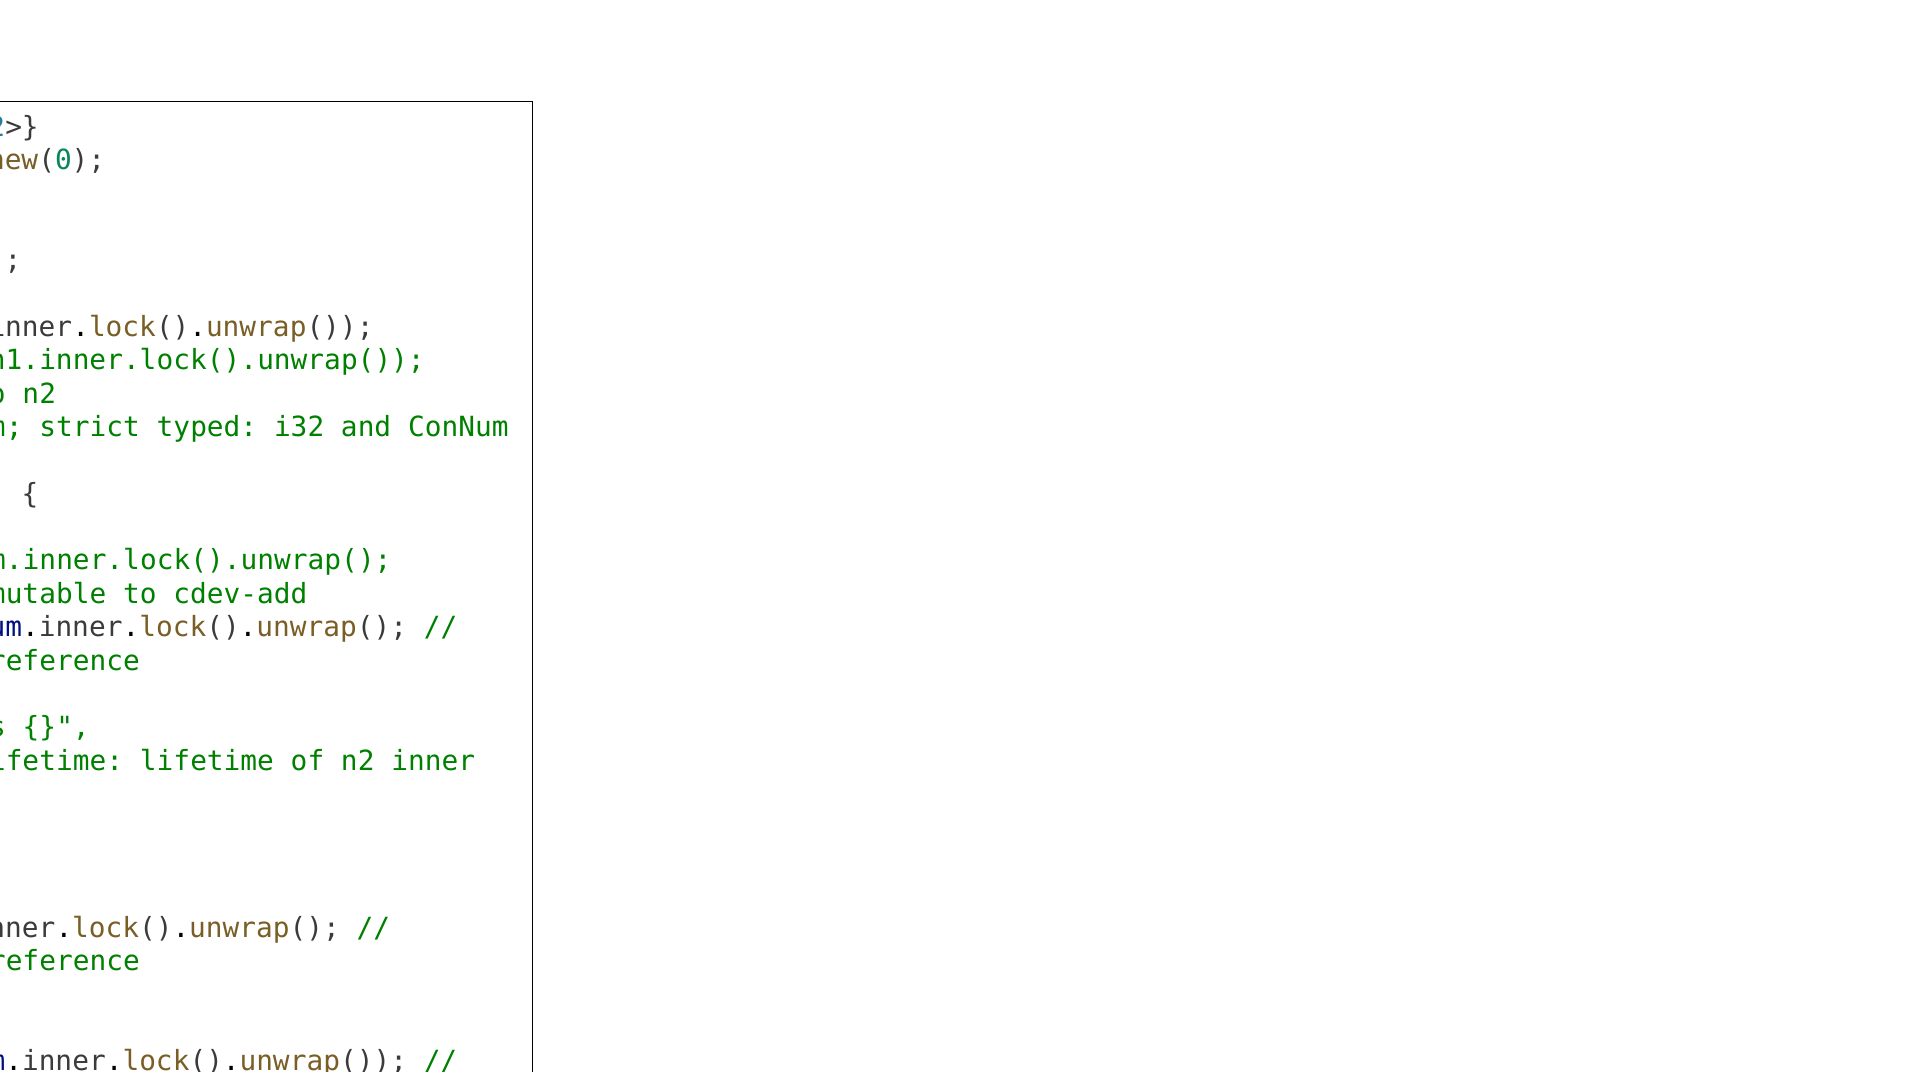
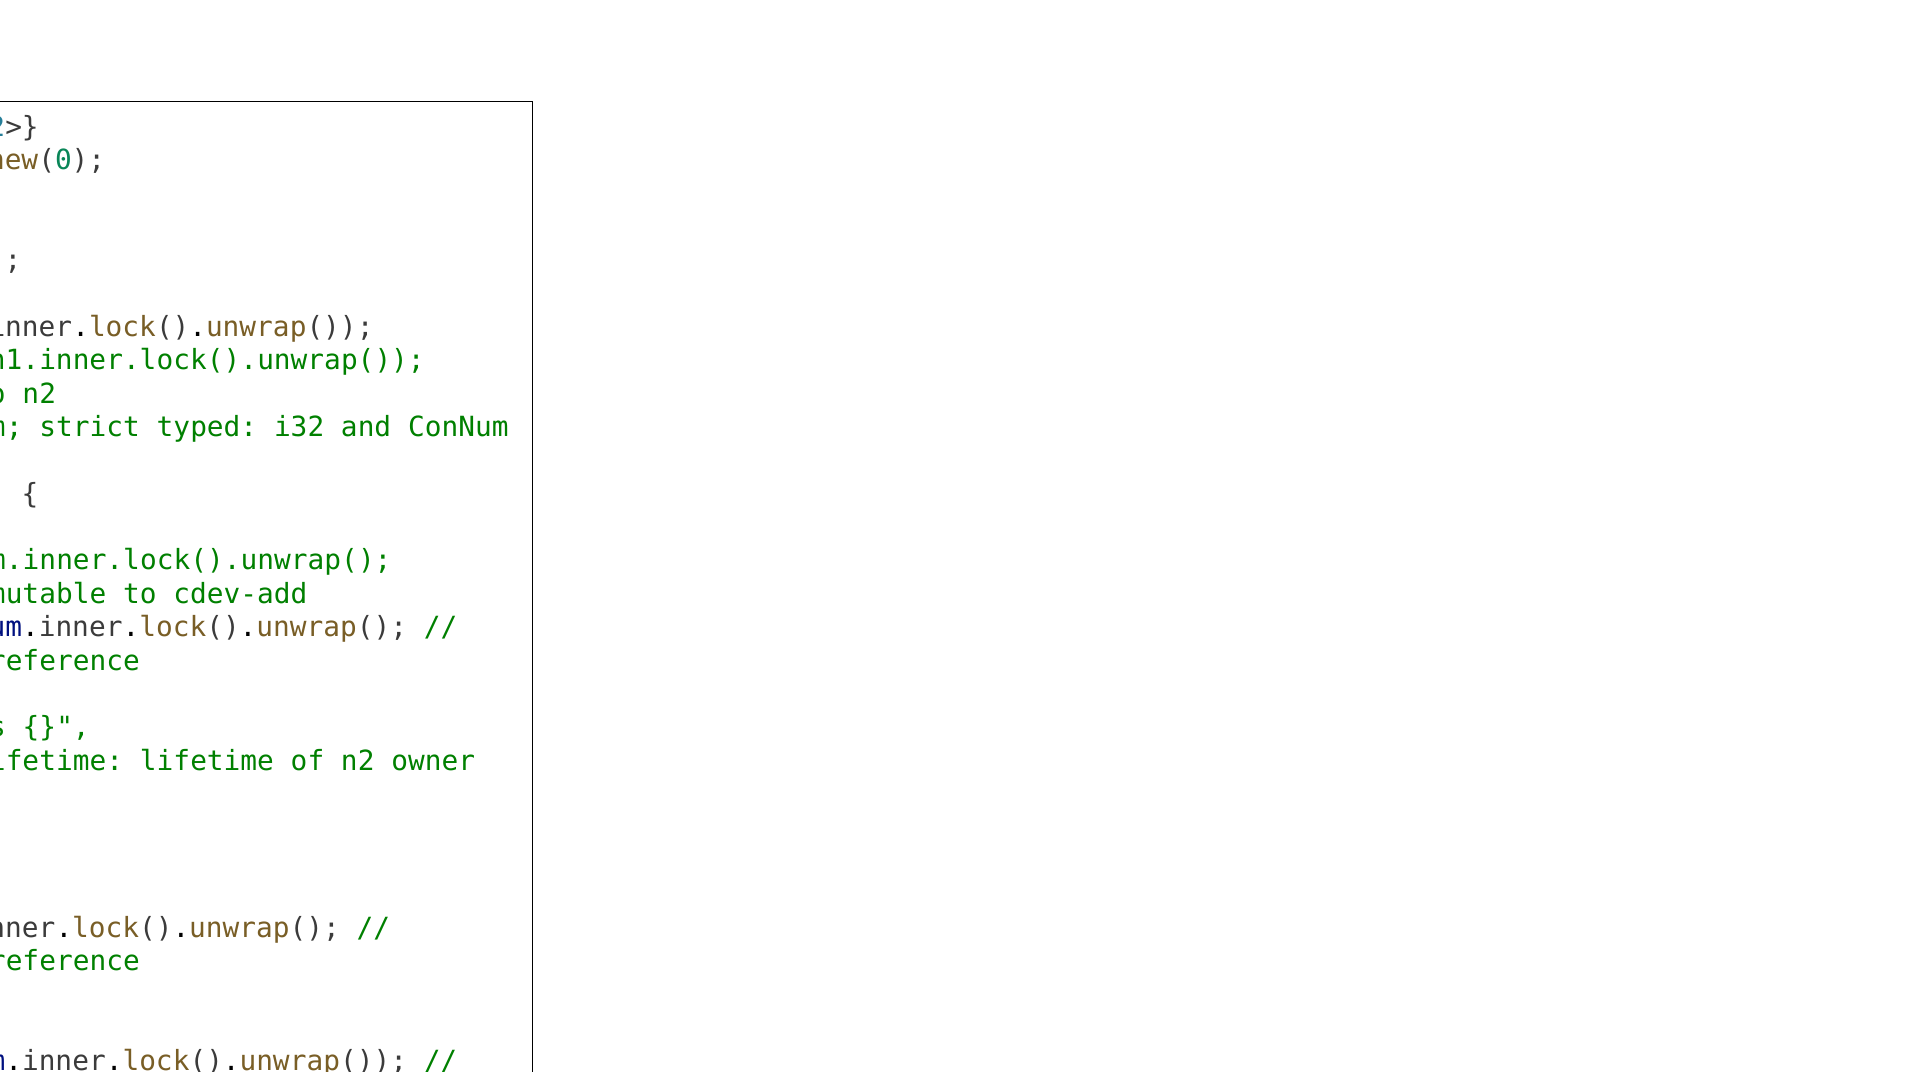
n2 inner: inner -> owner (433, 761)
